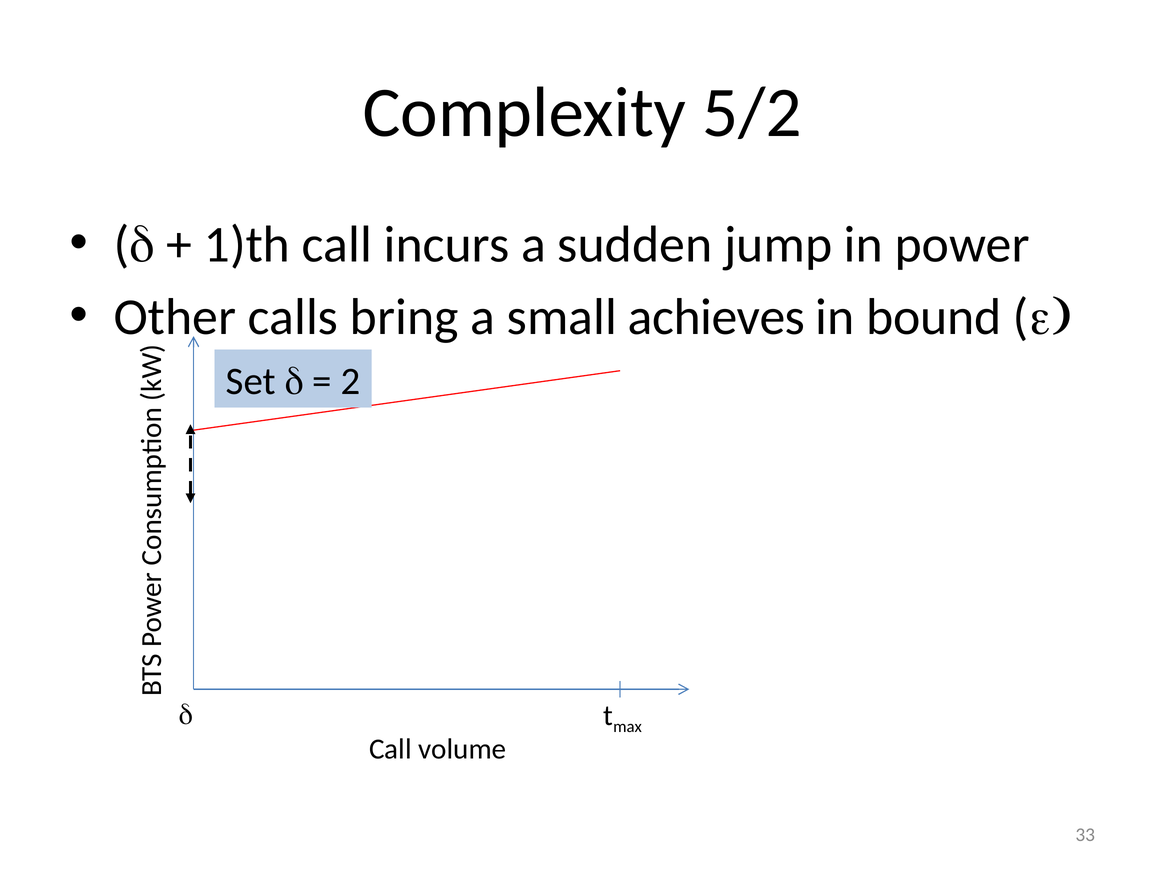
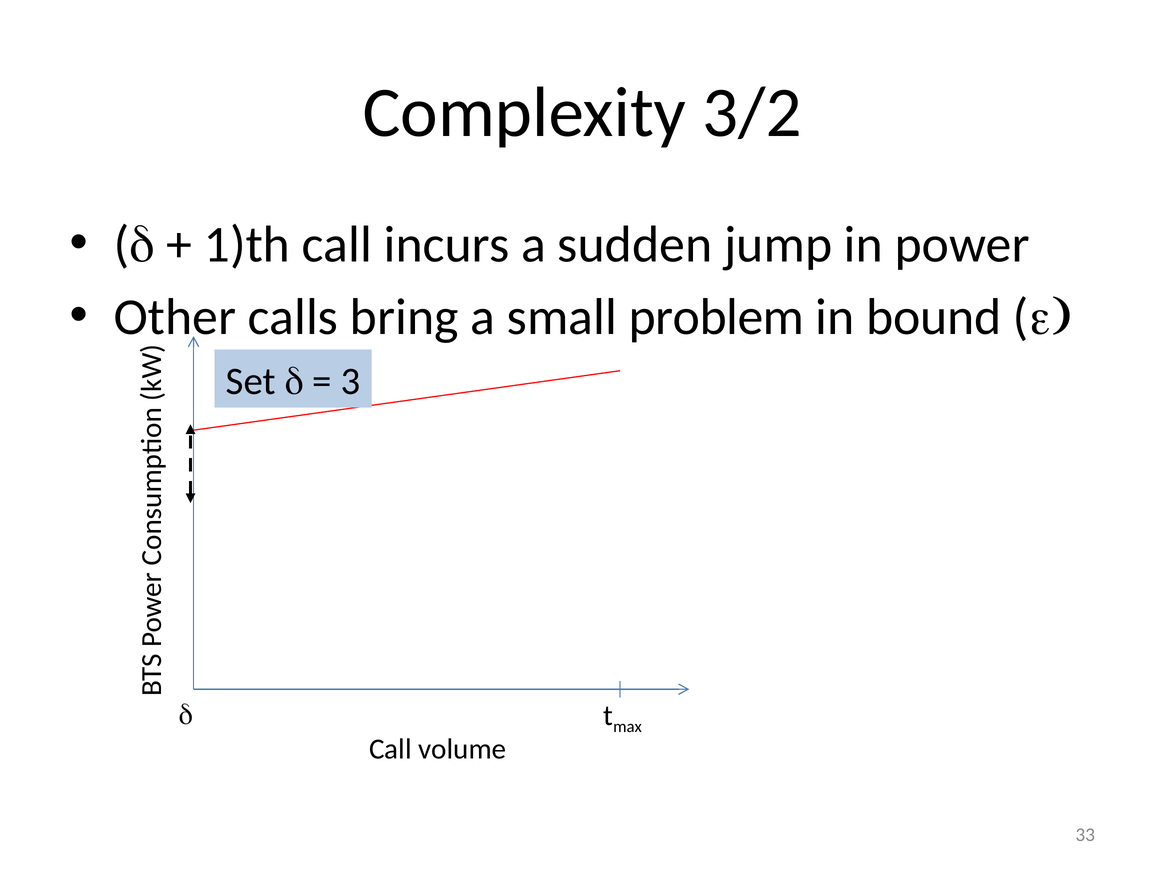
5/2: 5/2 -> 3/2 (752, 113)
achieves: achieves -> problem (716, 317)
2: 2 -> 3 (350, 381)
